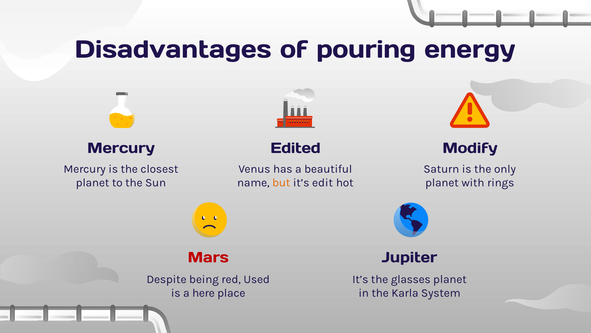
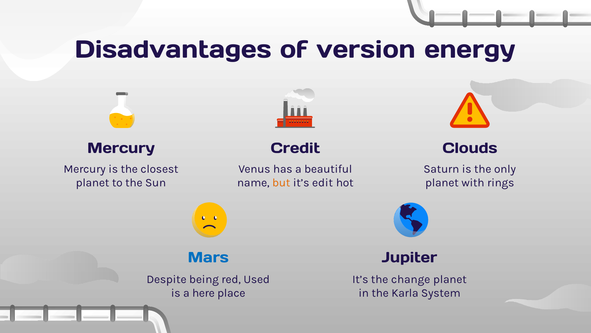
pouring: pouring -> version (366, 50)
Edited: Edited -> Credit (295, 148)
Modify: Modify -> Clouds (470, 148)
Mars colour: red -> blue (208, 257)
glasses: glasses -> change (411, 279)
